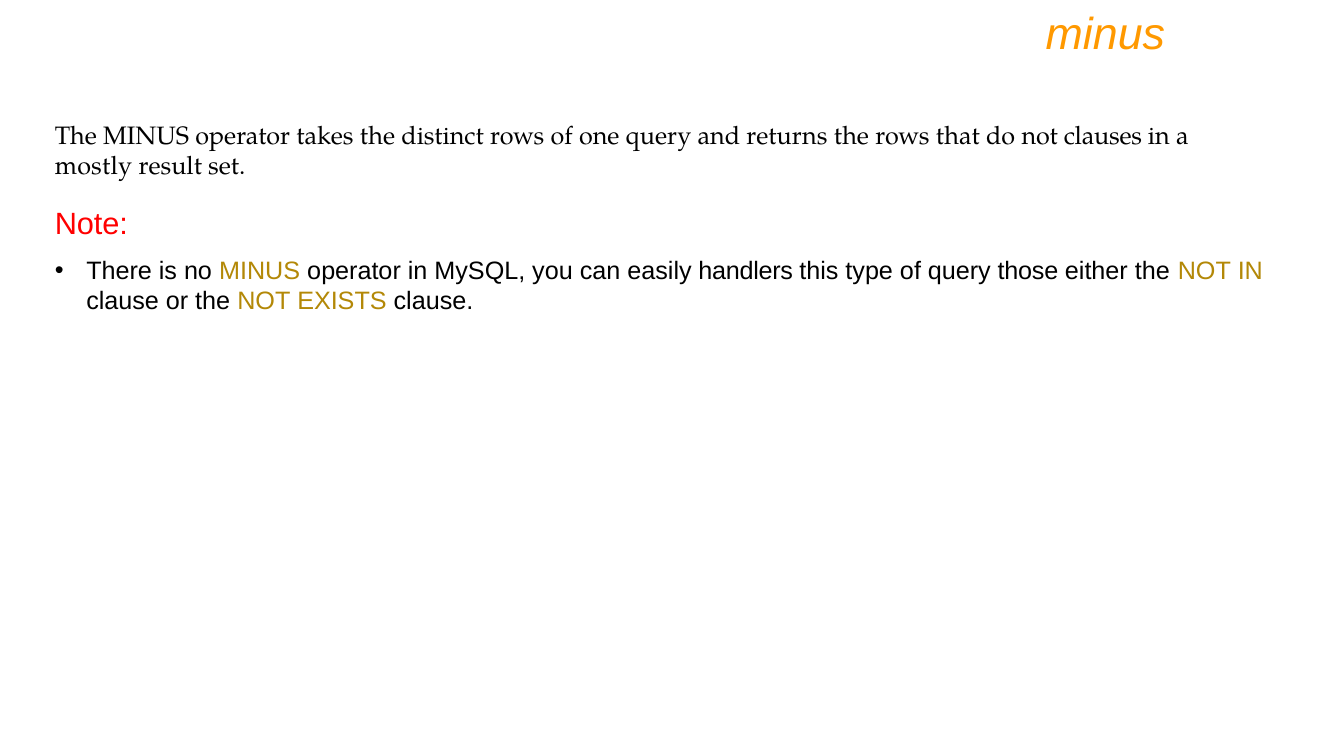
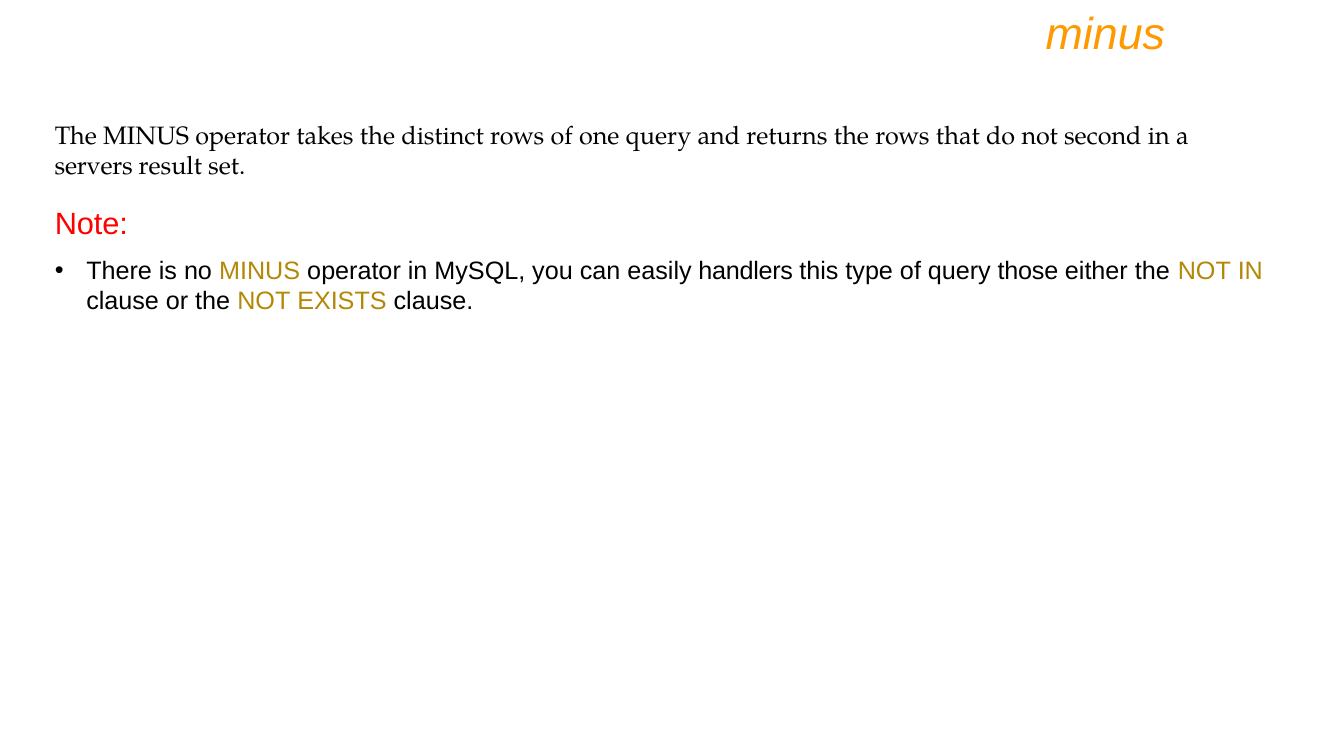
clauses: clauses -> second (1103, 136)
mostly: mostly -> servers (94, 166)
